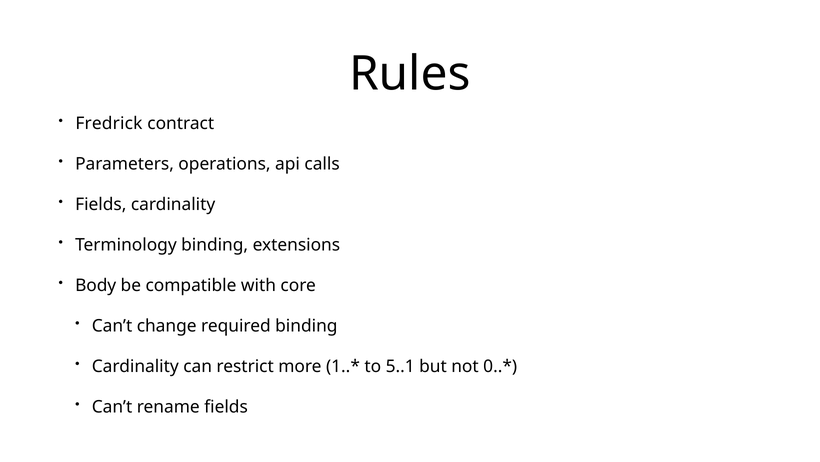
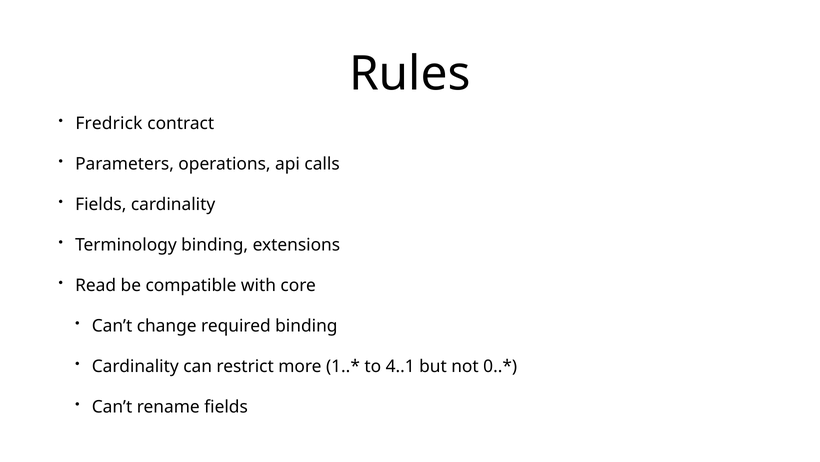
Body: Body -> Read (96, 285)
5..1: 5..1 -> 4..1 (400, 366)
